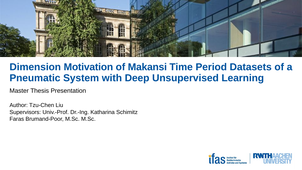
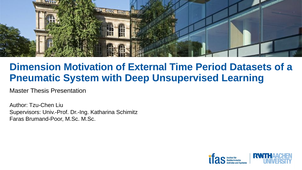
Makansi: Makansi -> External (147, 67)
